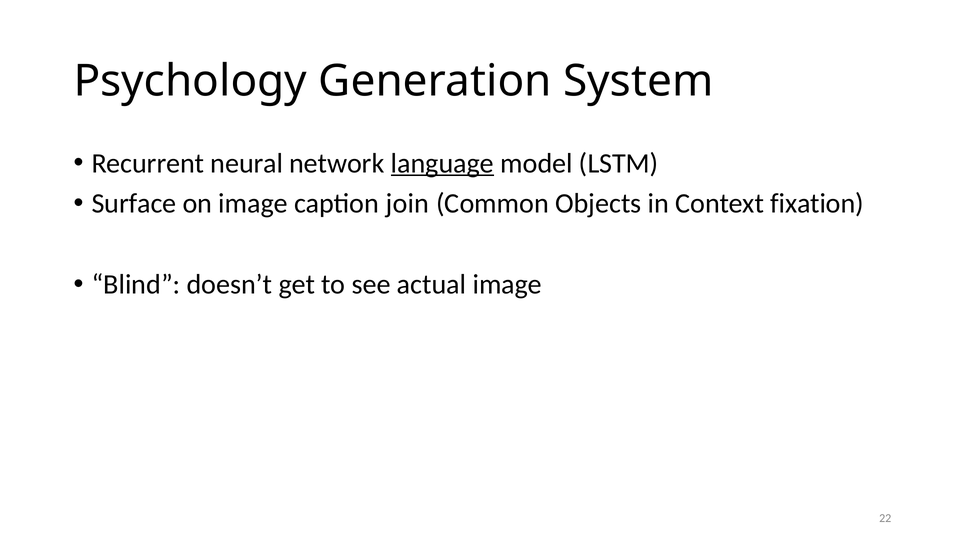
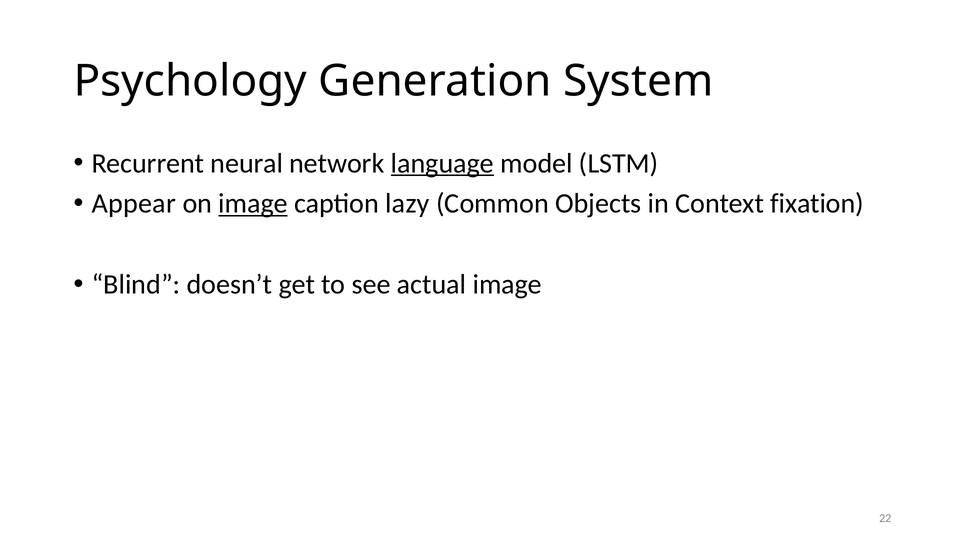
Surface: Surface -> Appear (134, 204)
image underline: none -> present (253, 204)
join: join -> lazy (407, 204)
